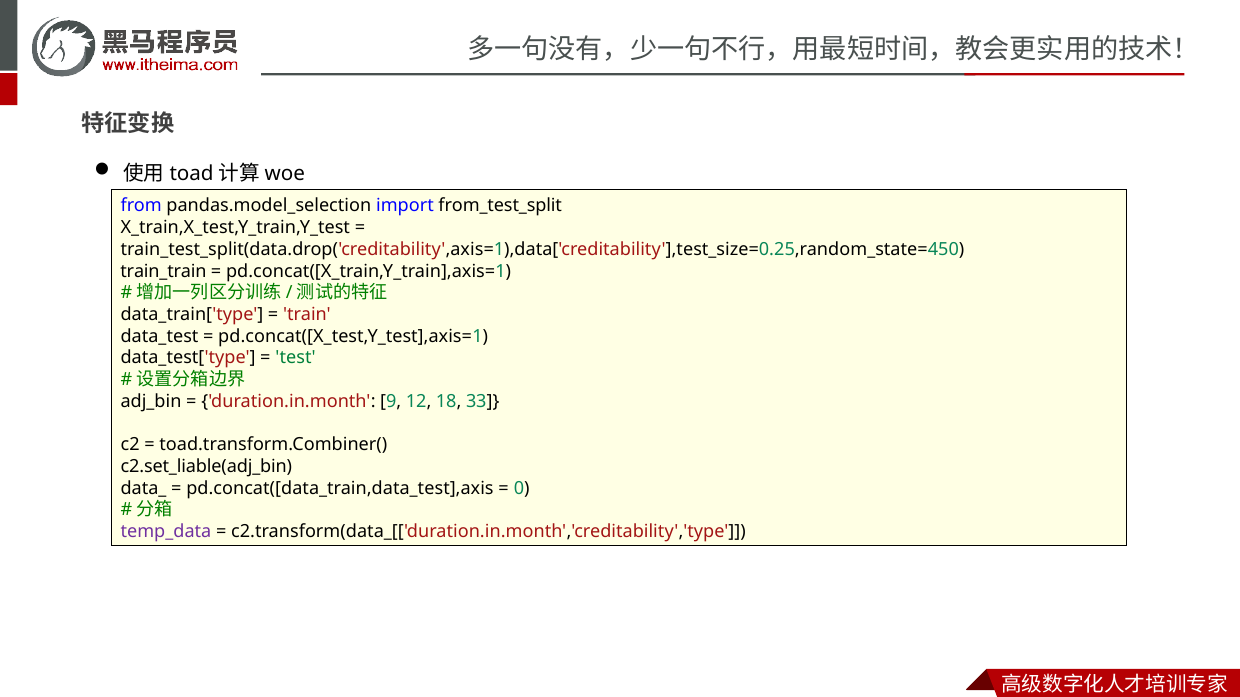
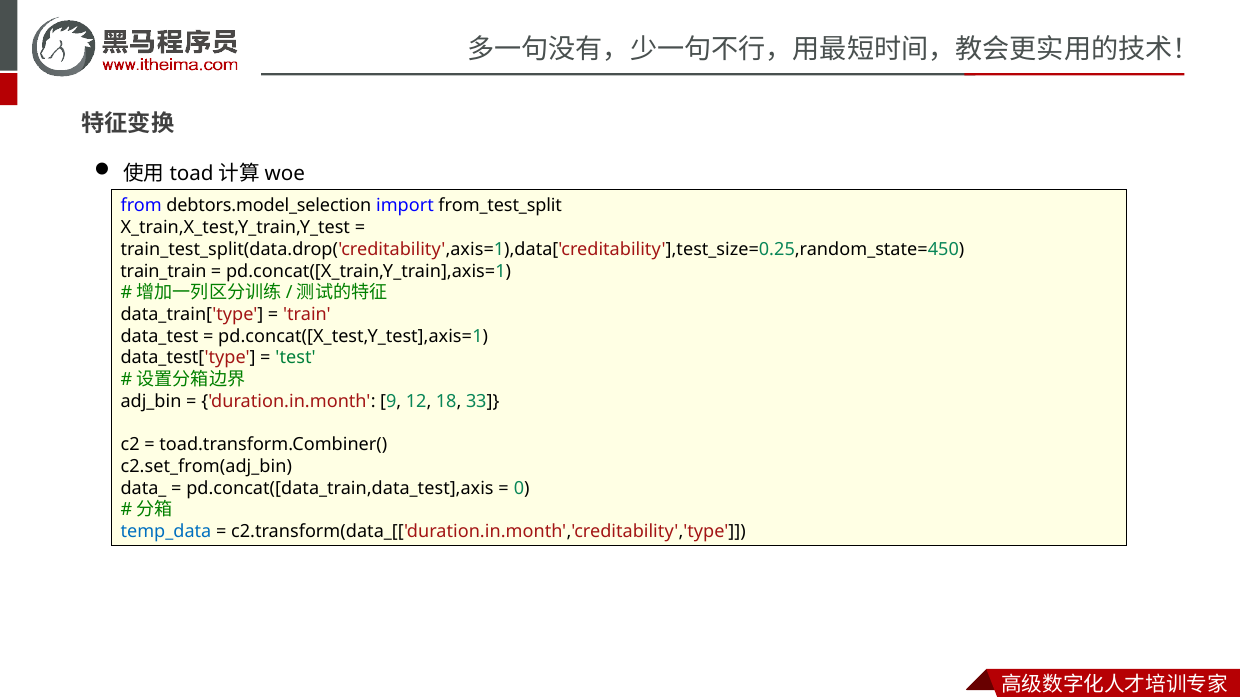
pandas.model_selection: pandas.model_selection -> debtors.model_selection (269, 206)
c2.set_liable(adj_bin: c2.set_liable(adj_bin -> c2.set_from(adj_bin (206, 467)
temp_data colour: purple -> blue (166, 532)
